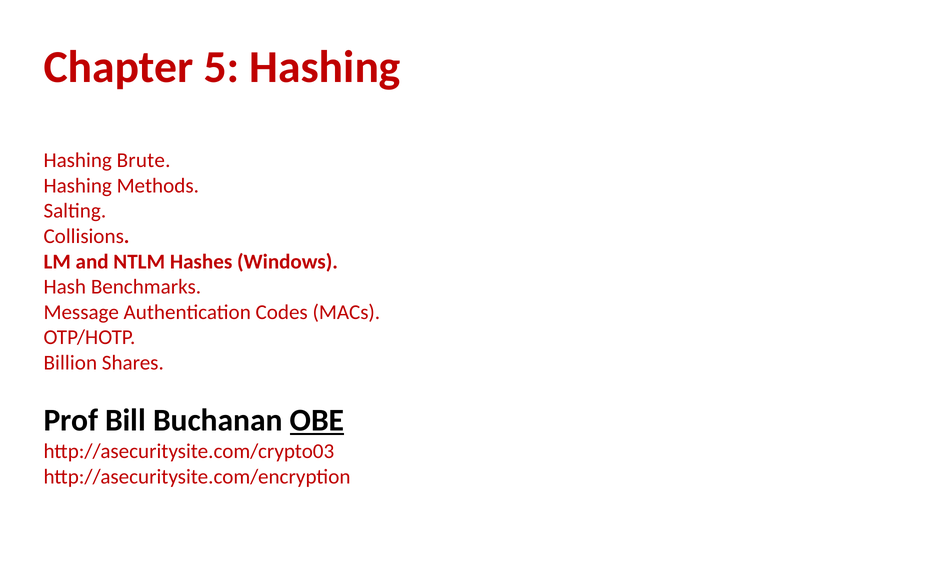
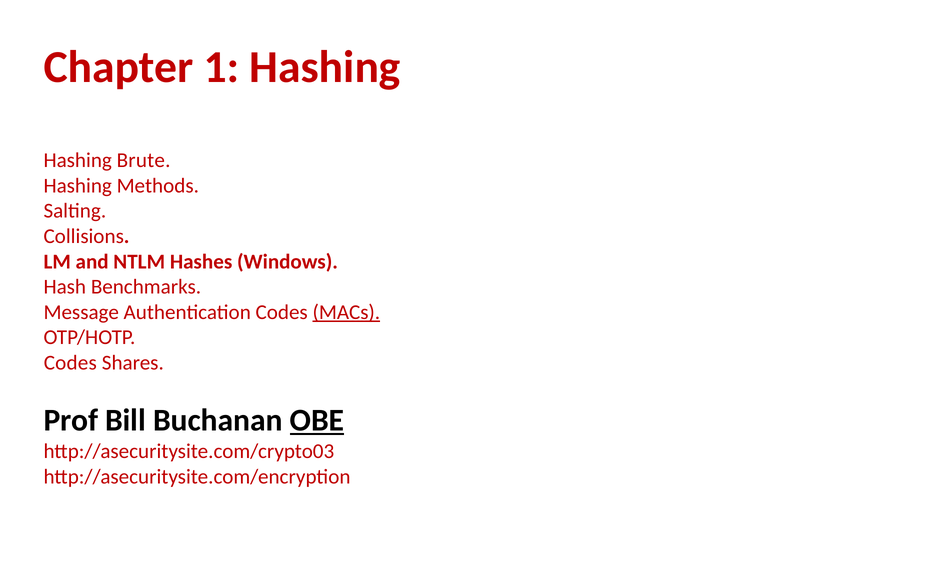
5: 5 -> 1 (221, 67)
MACs underline: none -> present (346, 312)
Billion: Billion -> Codes (70, 363)
